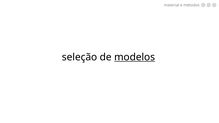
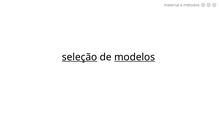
seleção underline: none -> present (80, 57)
